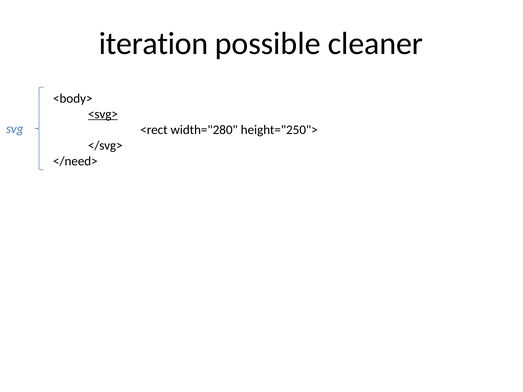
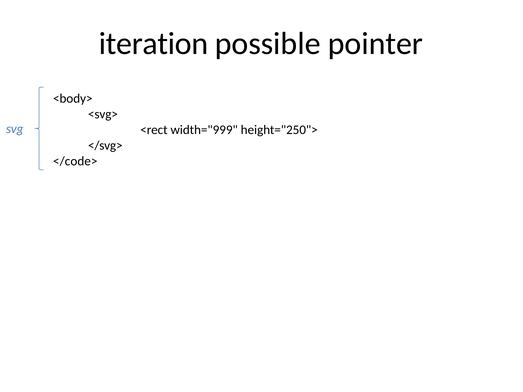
cleaner: cleaner -> pointer (375, 44)
<svg> underline: present -> none (103, 114)
width="280: width="280 -> width="999 (204, 130)
</need>: </need> -> </code> (75, 161)
